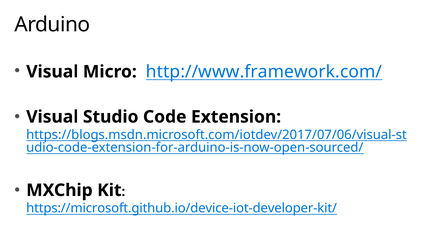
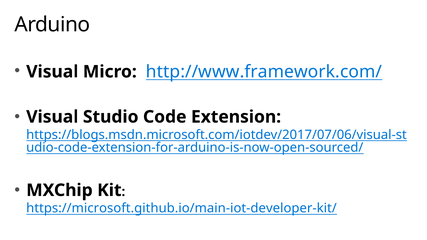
https://microsoft.github.io/device-iot-developer-kit/: https://microsoft.github.io/device-iot-developer-kit/ -> https://microsoft.github.io/main-iot-developer-kit/ (182, 208)
